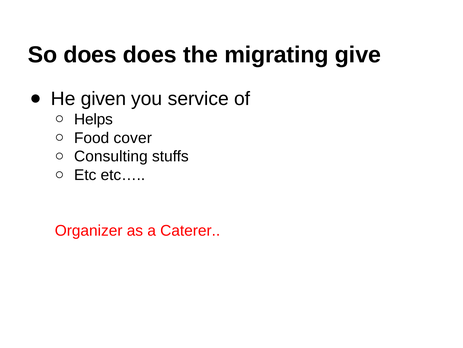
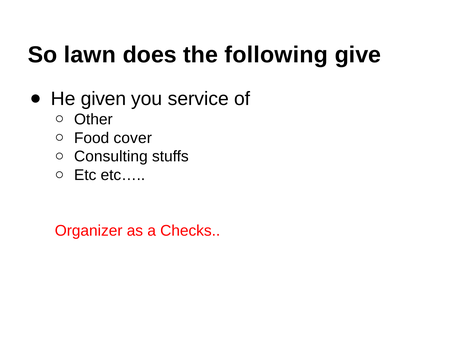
So does: does -> lawn (90, 55)
migrating: migrating -> following (276, 55)
Helps: Helps -> Other (93, 119)
Caterer: Caterer -> Checks (190, 230)
